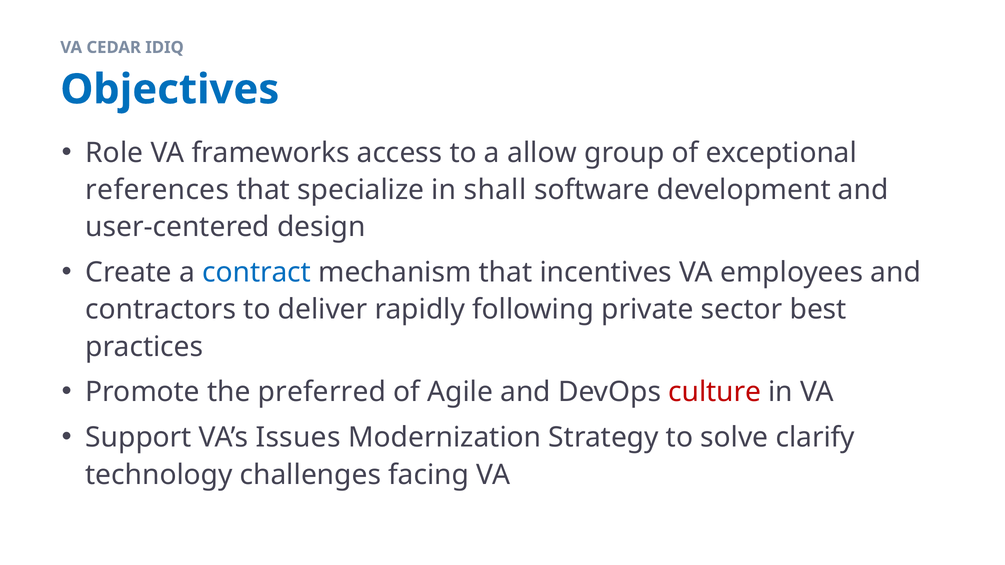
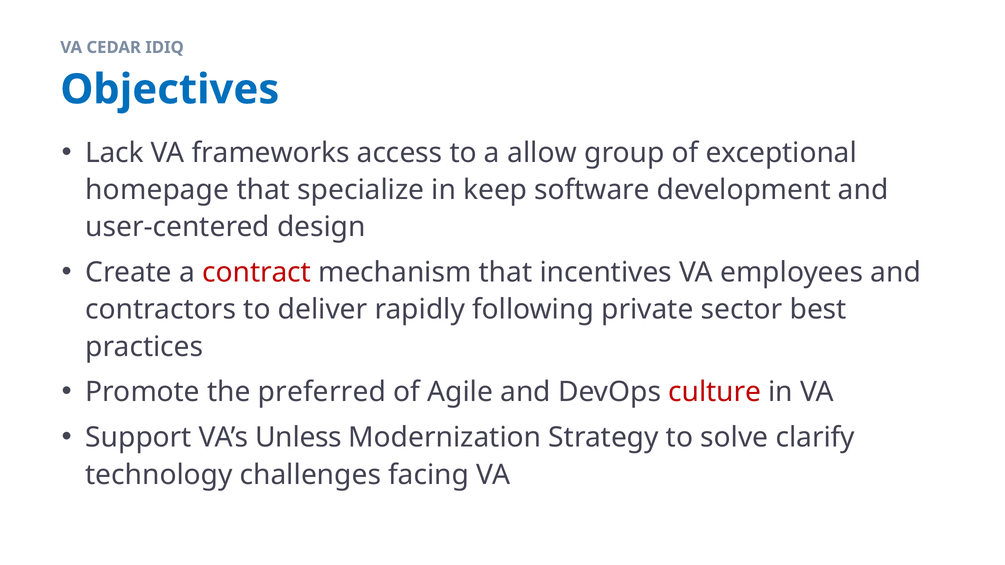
Role: Role -> Lack (114, 153)
references: references -> homepage (157, 190)
shall: shall -> keep (495, 190)
contract colour: blue -> red (257, 273)
Issues: Issues -> Unless (298, 438)
